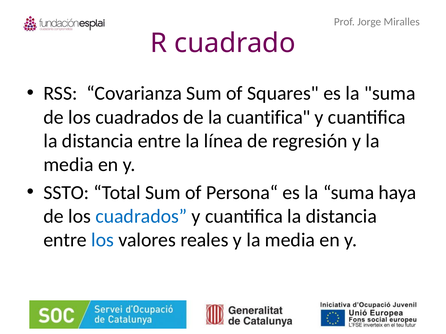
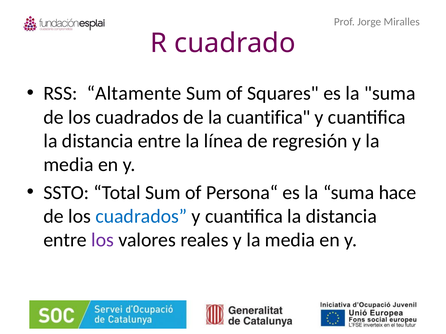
Covarianza: Covarianza -> Altamente (134, 94)
haya: haya -> hace (398, 193)
los colour: blue -> purple (103, 240)
